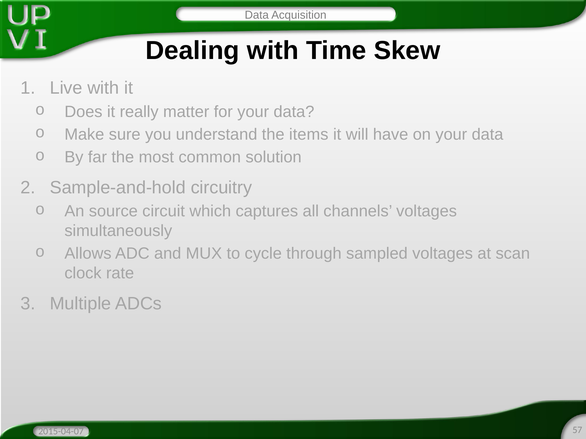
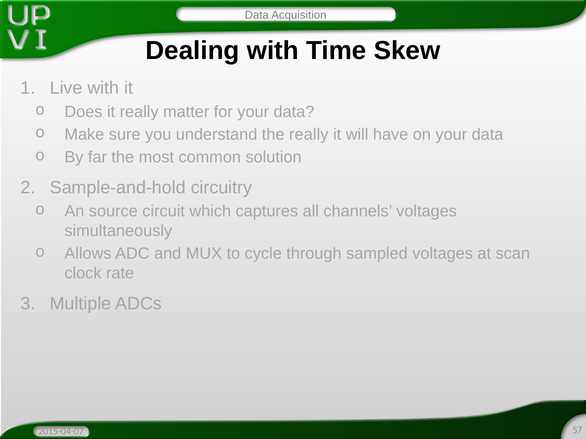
the items: items -> really (309, 135)
